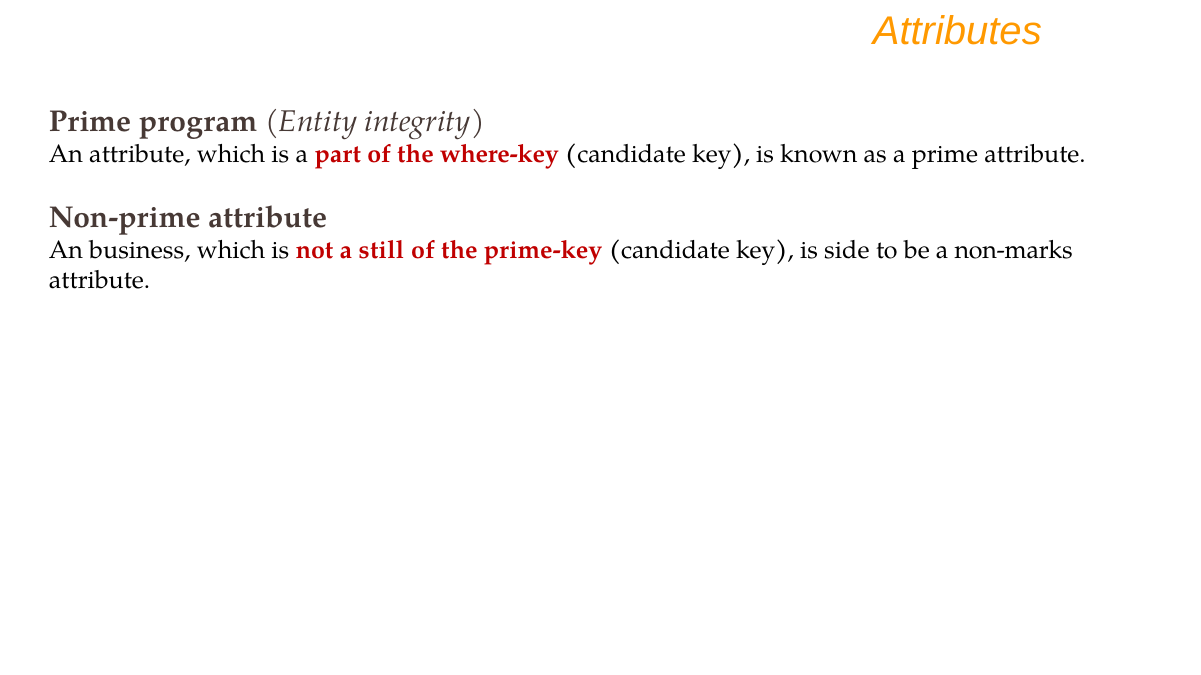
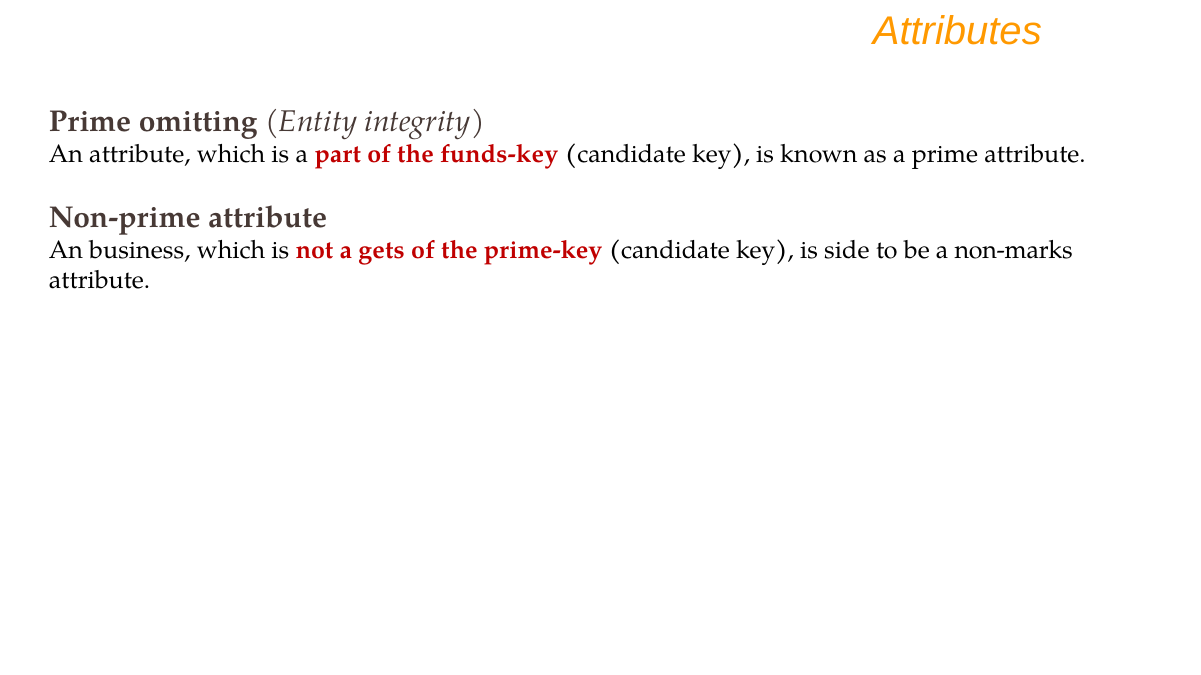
program: program -> omitting (198, 122)
where-key: where-key -> funds-key (499, 155)
still: still -> gets (382, 251)
